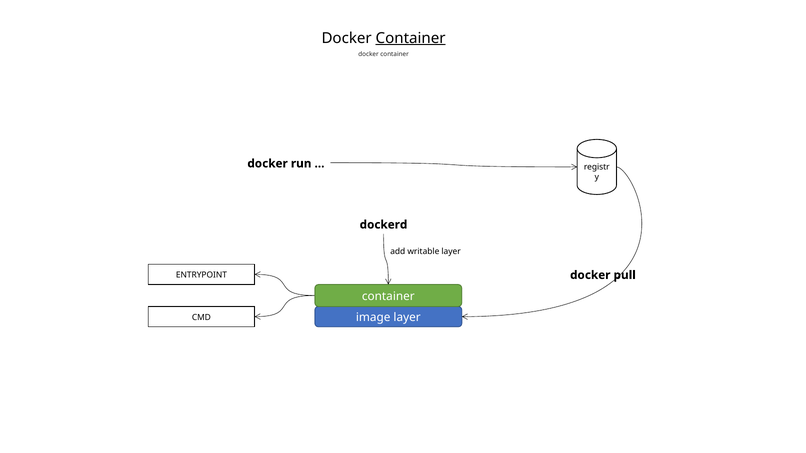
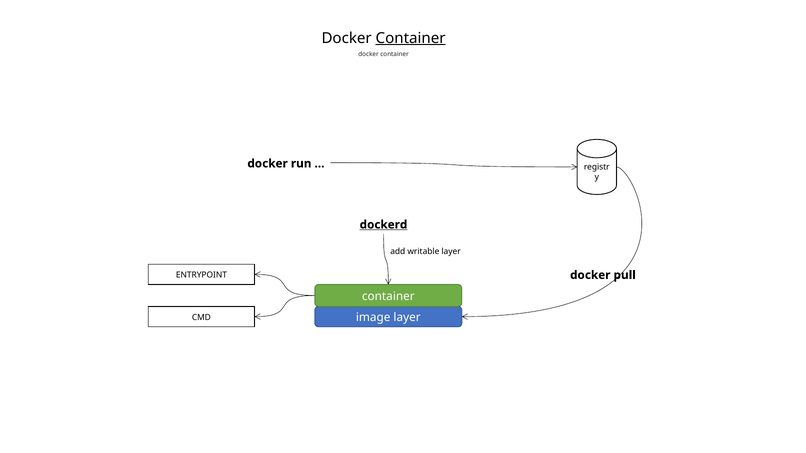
dockerd underline: none -> present (383, 225)
